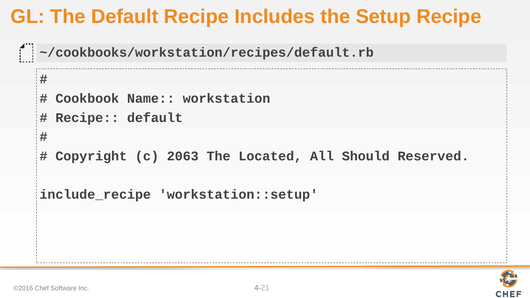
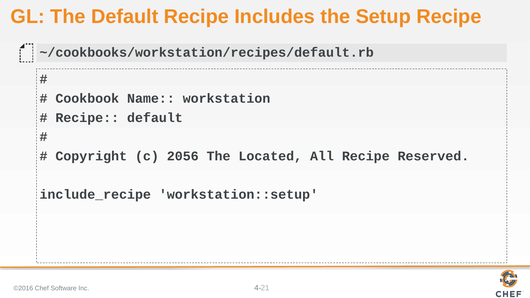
2063: 2063 -> 2056 (183, 156)
All Should: Should -> Recipe (366, 156)
